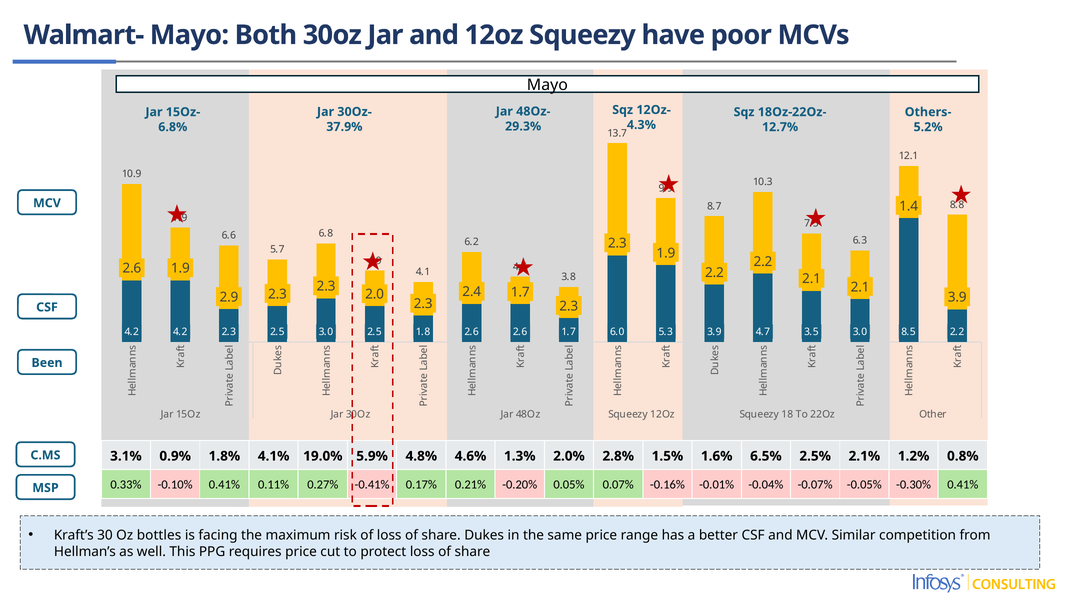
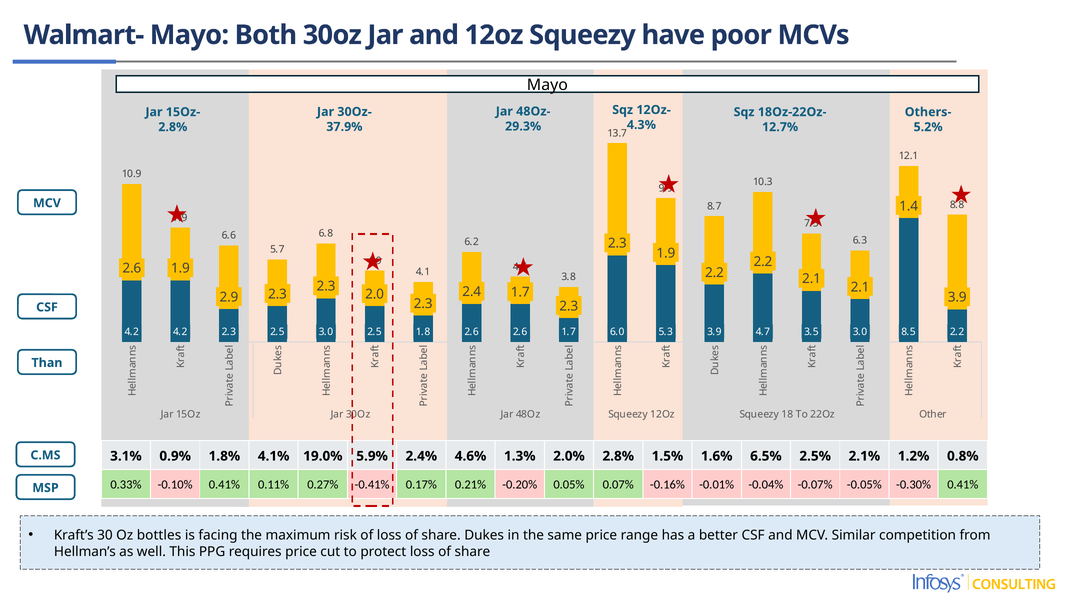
6.8%: 6.8% -> 2.8% (173, 127)
Been: Been -> Than (47, 363)
4.8%: 4.8% -> 2.4% (421, 456)
